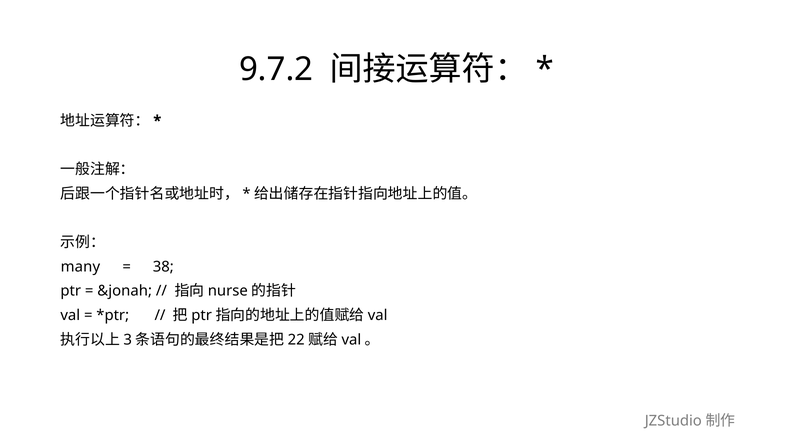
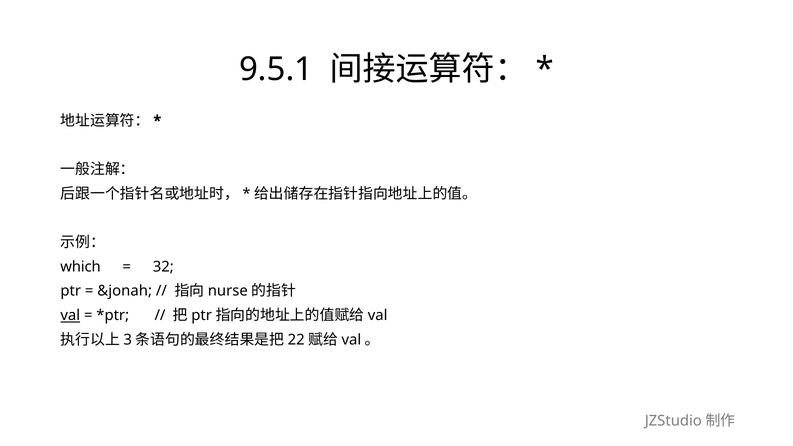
9.7.2: 9.7.2 -> 9.5.1 (276, 69)
many: many -> which (81, 267)
38: 38 -> 32 (163, 267)
val underline: none -> present (70, 315)
